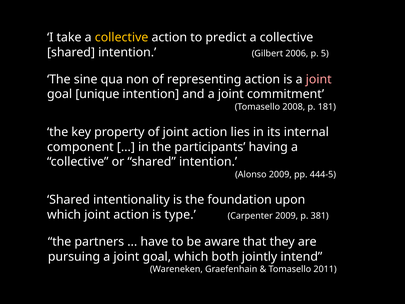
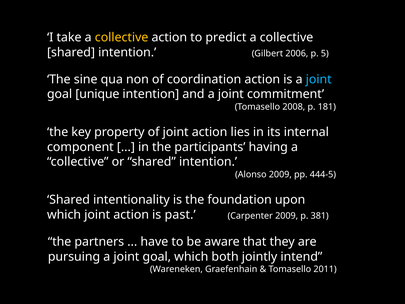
representing: representing -> coordination (204, 79)
joint colour: pink -> light blue (319, 79)
type: type -> past (180, 215)
